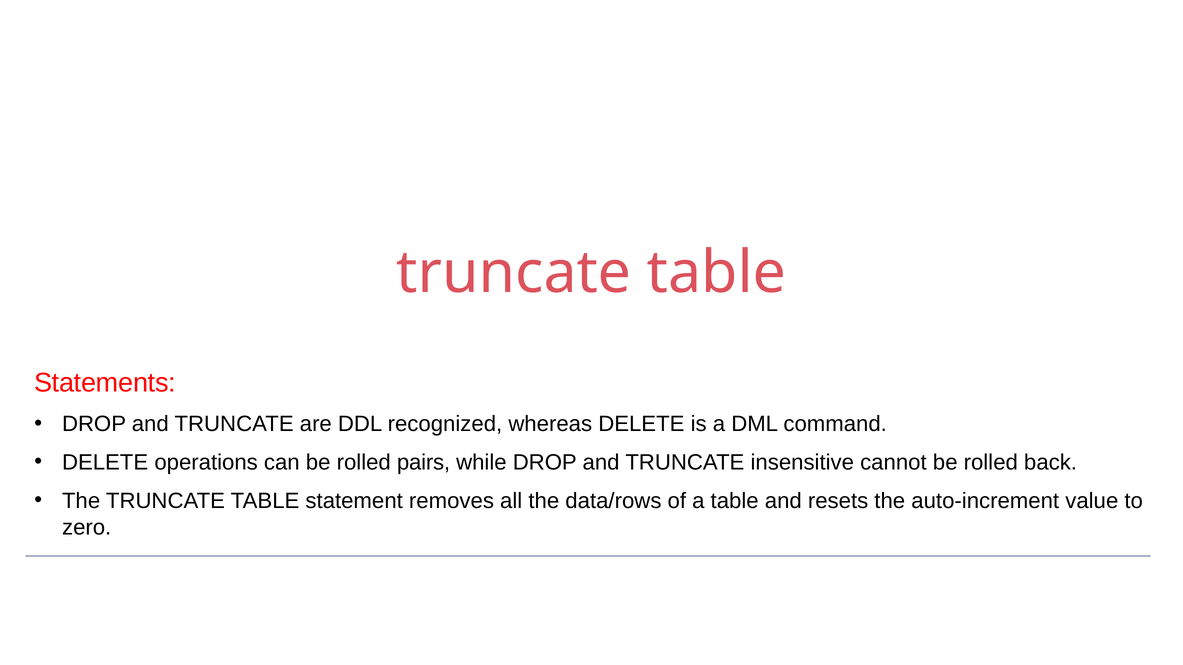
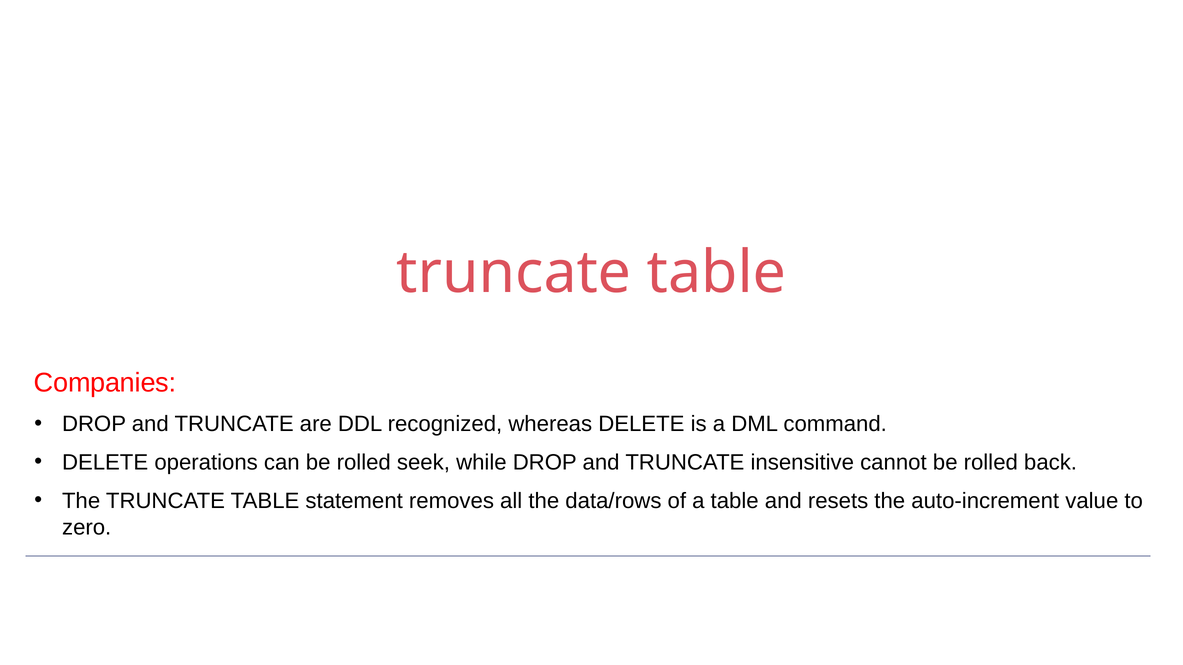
Statements: Statements -> Companies (105, 383)
pairs: pairs -> seek (423, 463)
